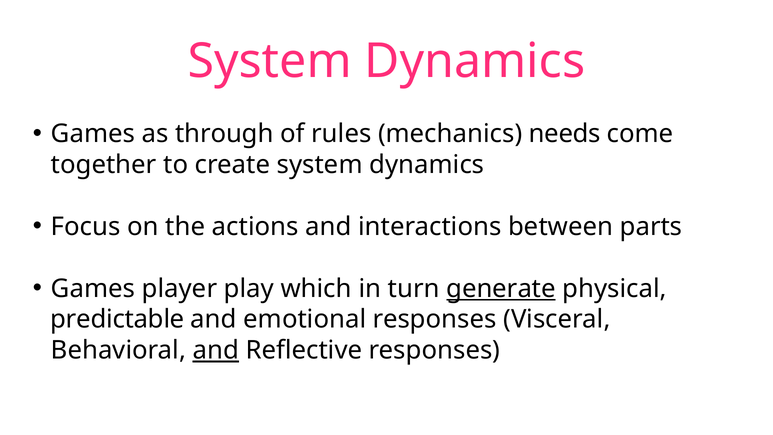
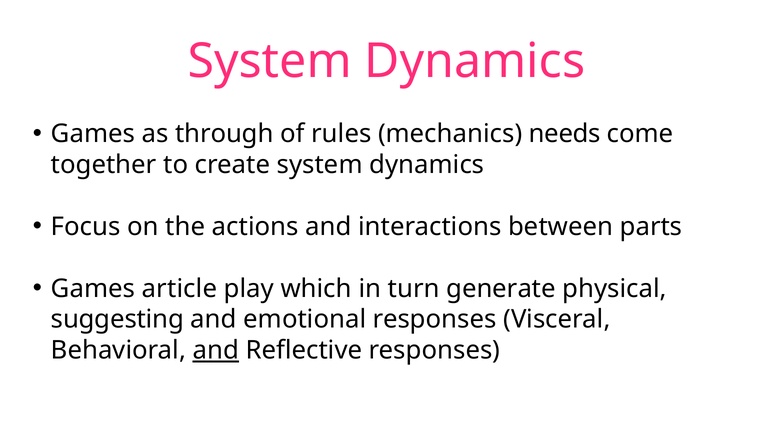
player: player -> article (179, 288)
generate underline: present -> none (501, 288)
predictable: predictable -> suggesting (117, 319)
